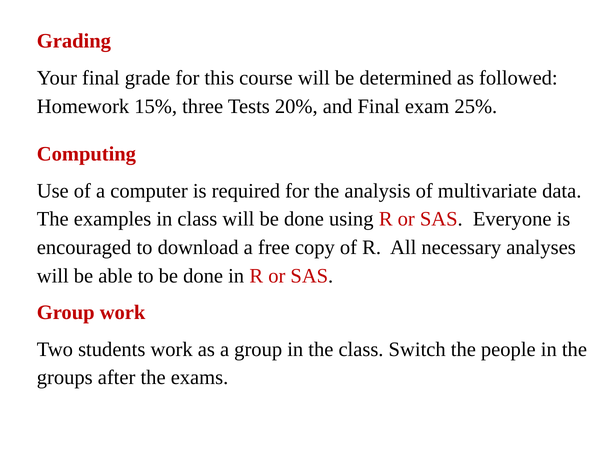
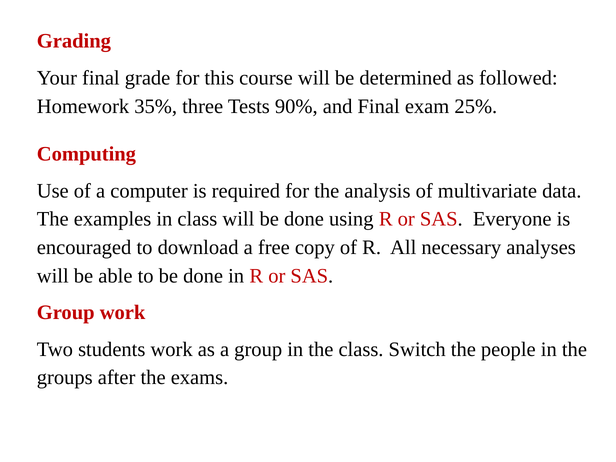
15%: 15% -> 35% (156, 106)
20%: 20% -> 90% (296, 106)
